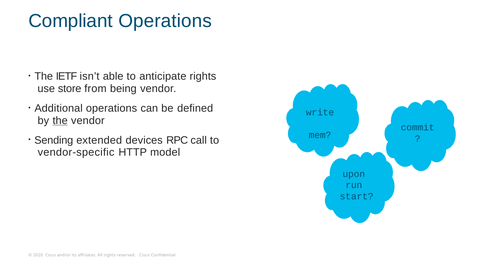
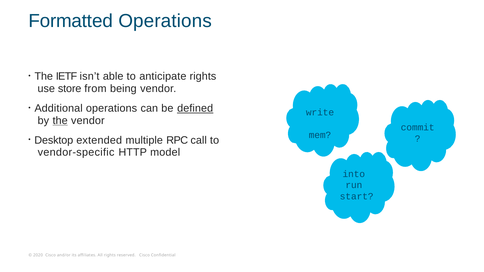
Compliant: Compliant -> Formatted (71, 21)
defined underline: none -> present (195, 108)
Sending: Sending -> Desktop (54, 140)
devices: devices -> multiple (144, 140)
upon: upon -> into (354, 174)
